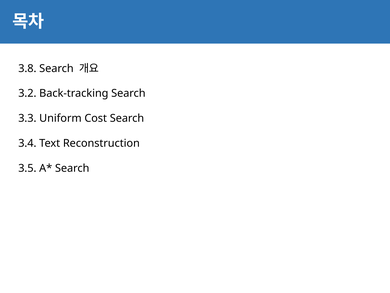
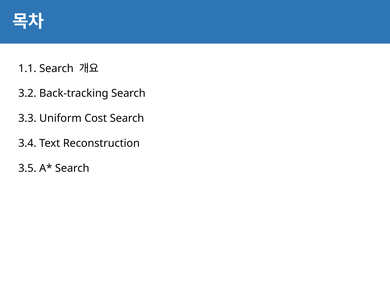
3.8: 3.8 -> 1.1 (27, 68)
